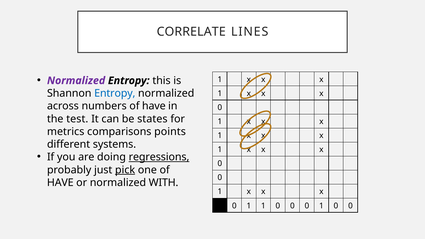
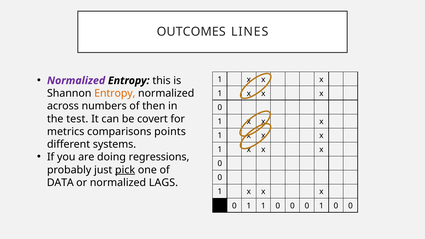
CORRELATE: CORRELATE -> OUTCOMES (191, 32)
Entropy colour: blue -> orange (115, 93)
numbers of have: have -> then (154, 106)
states: states -> covert (152, 119)
regressions underline: present -> none (159, 157)
HAVE: HAVE -> DATA (60, 183)
WITH: WITH -> LAGS (163, 183)
